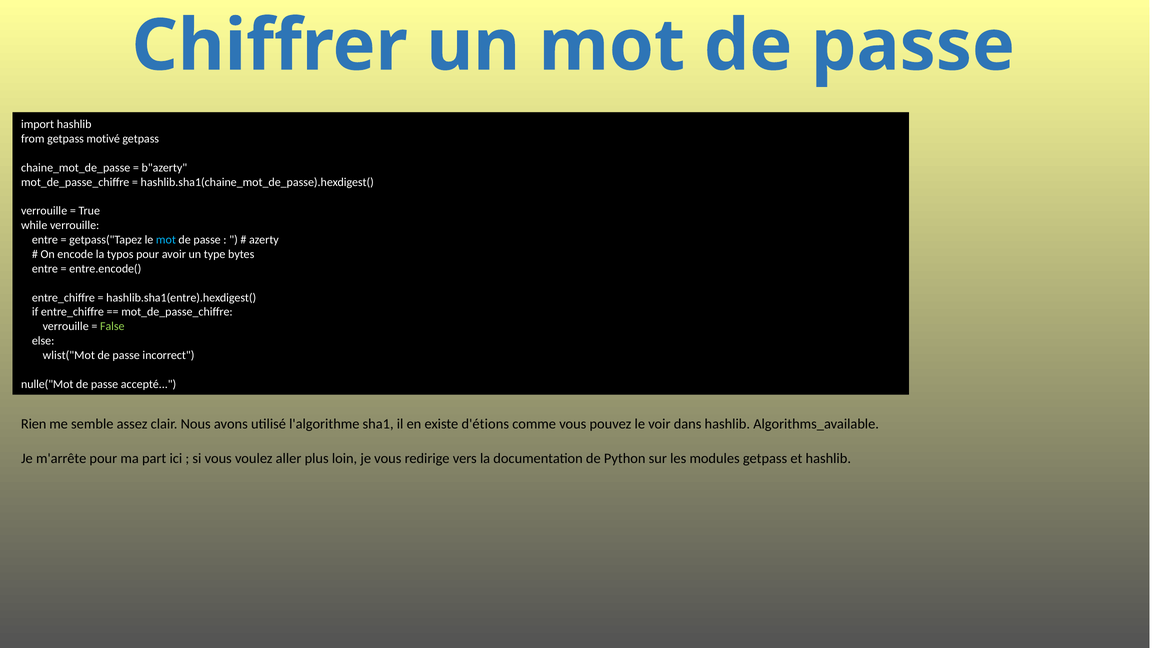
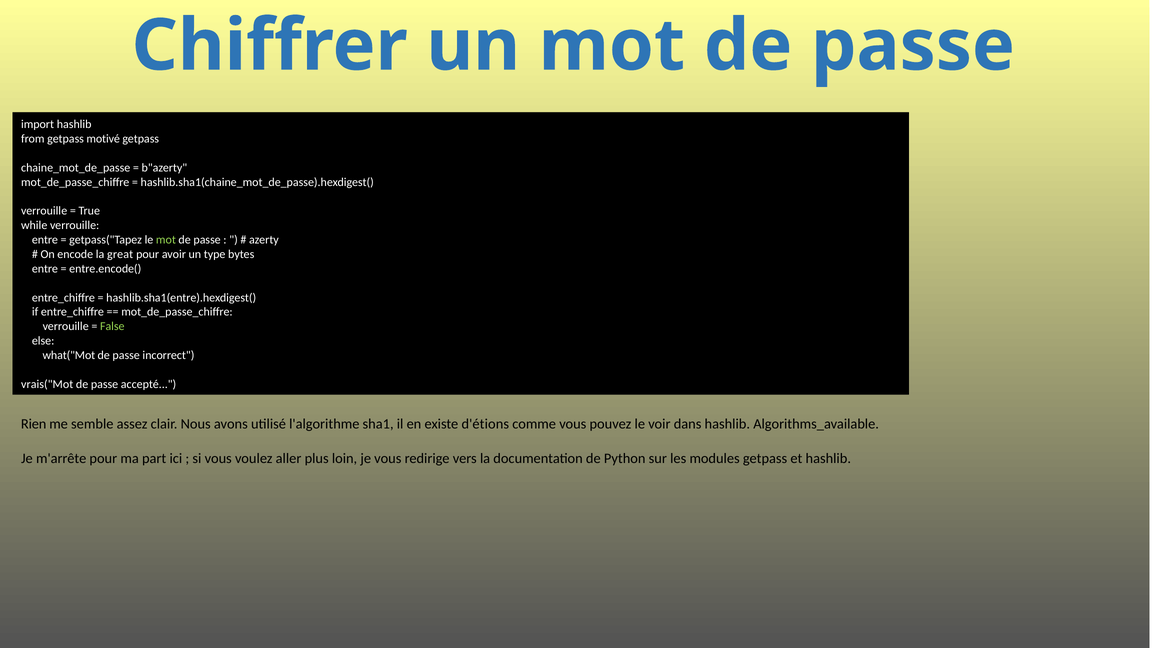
mot colour: light blue -> light green (166, 240)
typos: typos -> great (120, 254)
wlist("Mot: wlist("Mot -> what("Mot (69, 355)
nulle("Mot: nulle("Mot -> vrais("Mot (47, 384)
